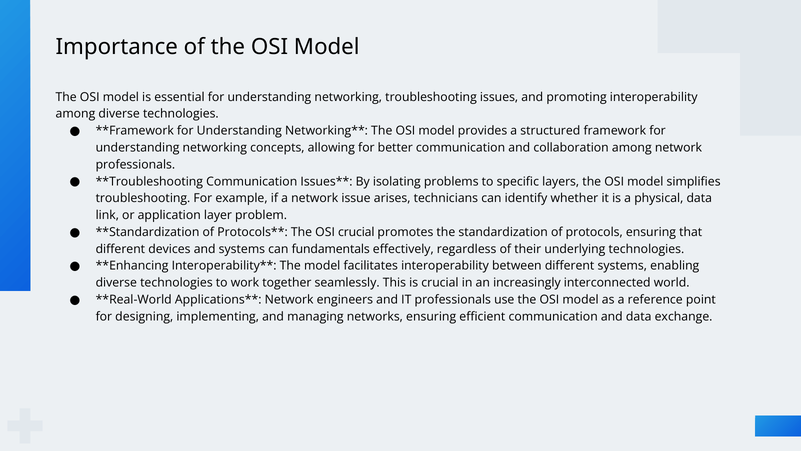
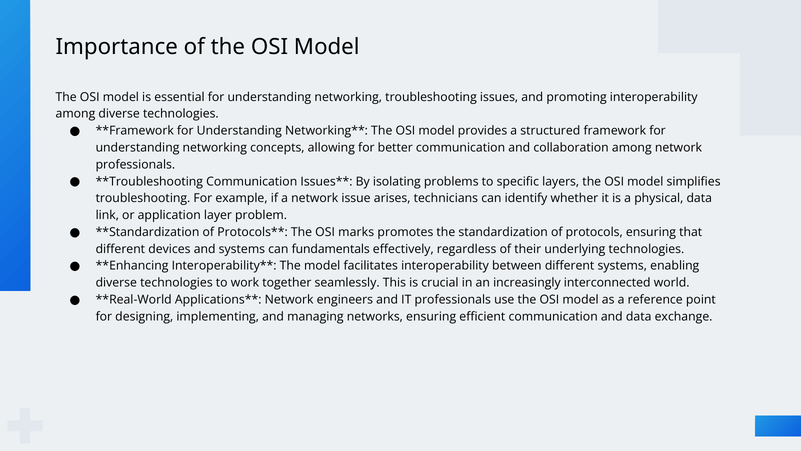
OSI crucial: crucial -> marks (356, 232)
